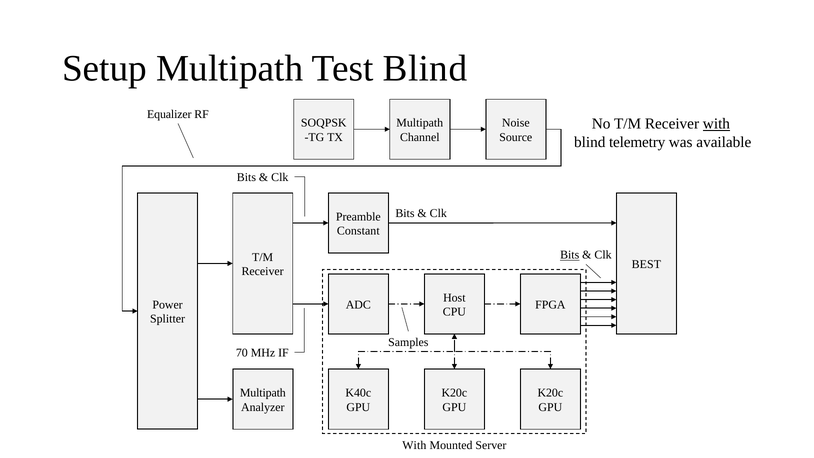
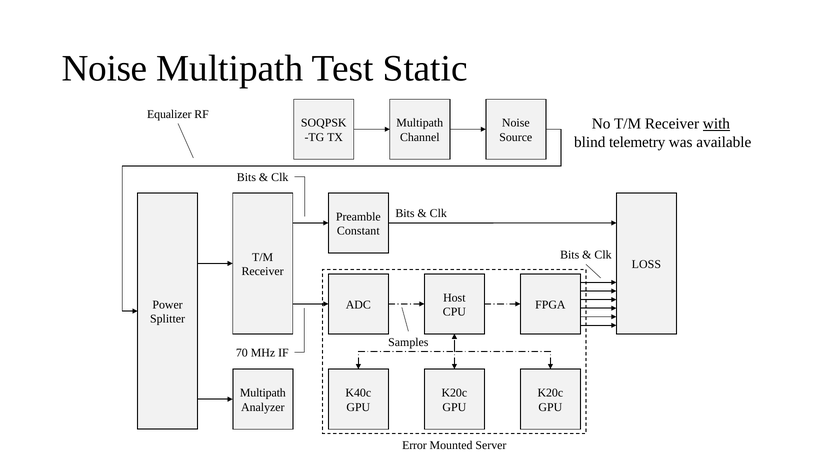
Setup: Setup -> Noise (105, 68)
Test Blind: Blind -> Static (425, 68)
Bits underline: present -> none (570, 255)
BEST: BEST -> LOSS (646, 264)
With: With -> Error (414, 445)
